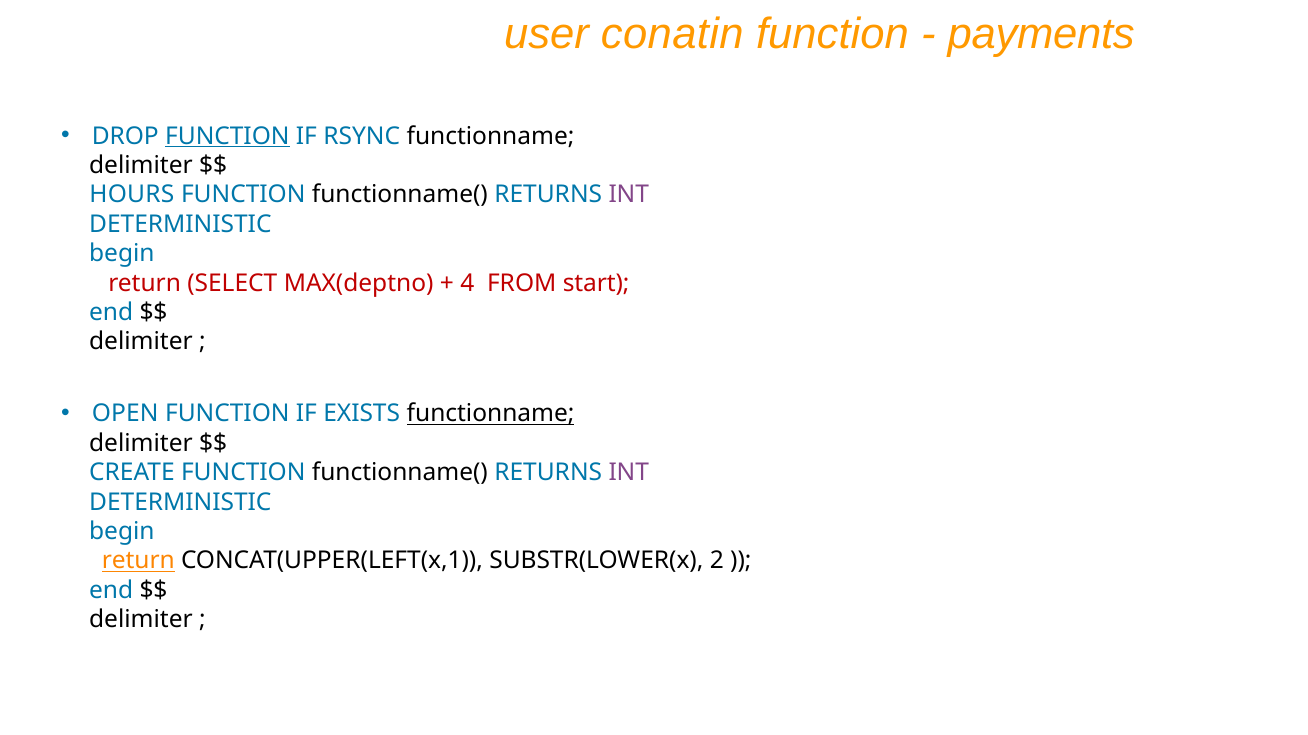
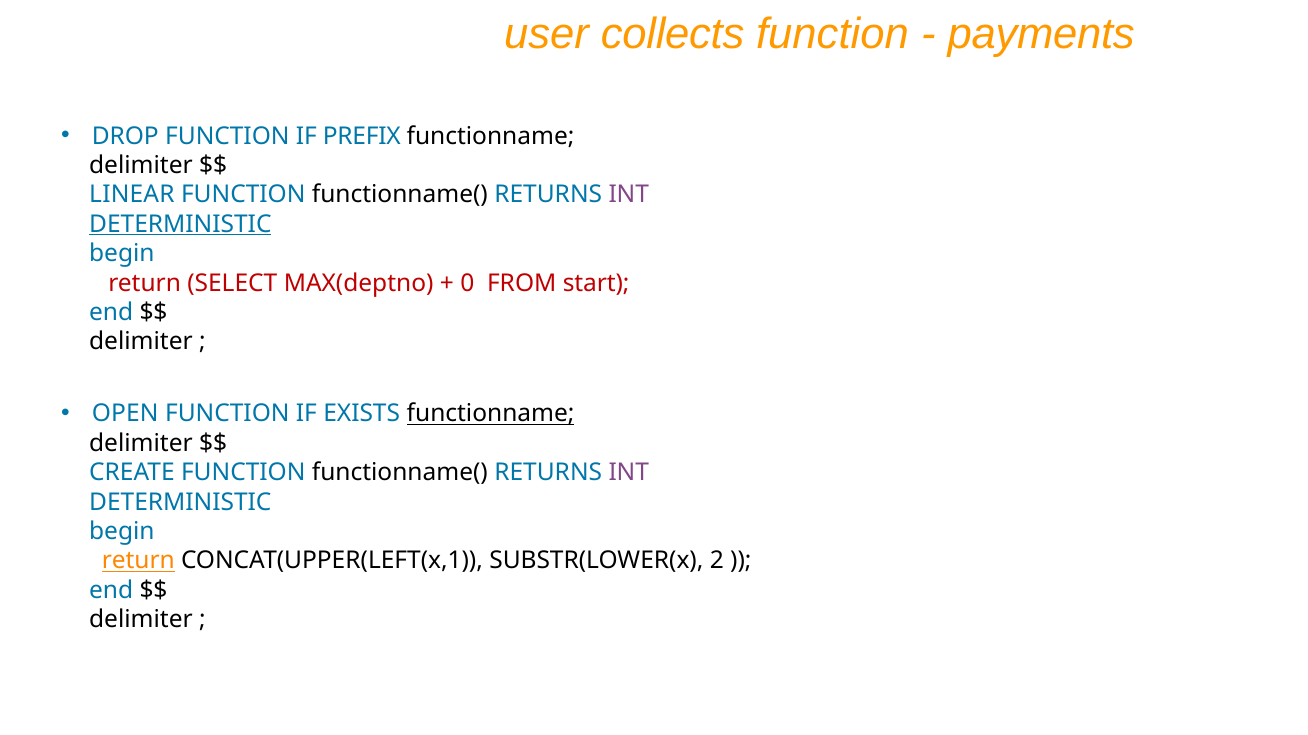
conatin: conatin -> collects (673, 34)
FUNCTION underline: present -> none (227, 136)
RSYNC: RSYNC -> PREFIX (362, 136)
HOURS: HOURS -> LINEAR (132, 195)
DETERMINISTIC underline: none -> present (180, 224)
4: 4 -> 0 (467, 283)
